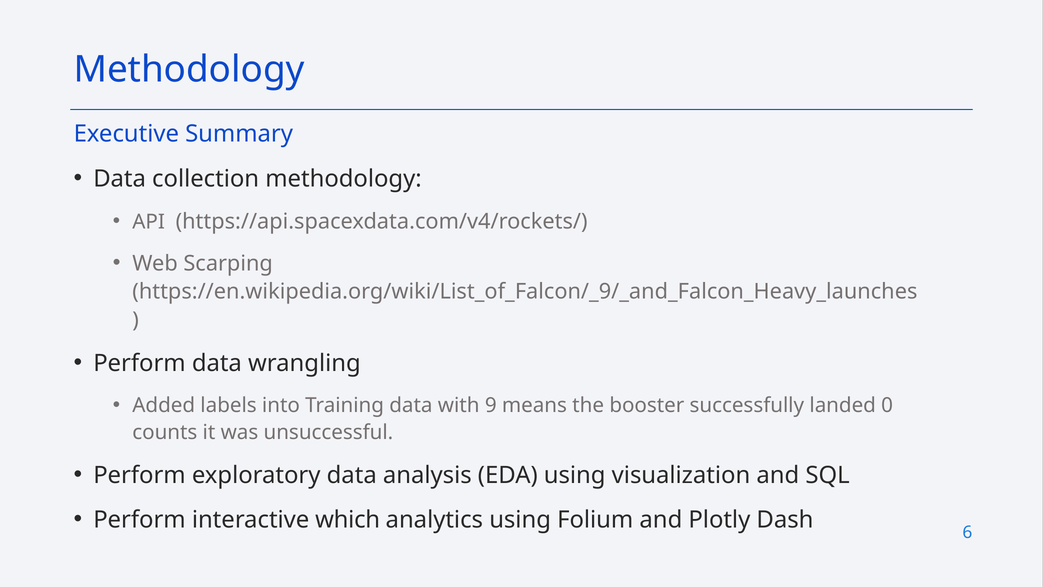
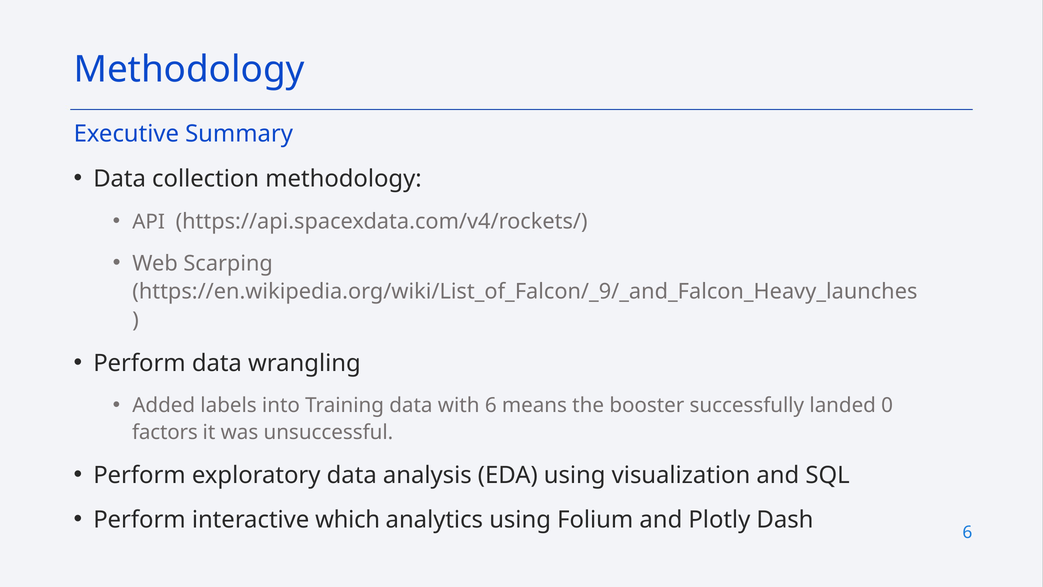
with 9: 9 -> 6 (491, 405)
counts: counts -> factors (165, 432)
